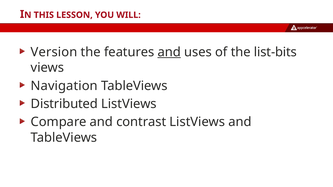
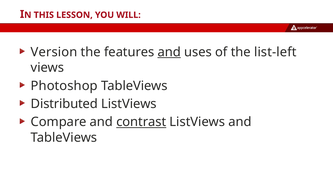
list-bits: list-bits -> list-left (275, 52)
Navigation: Navigation -> Photoshop (64, 86)
contrast underline: none -> present (141, 122)
